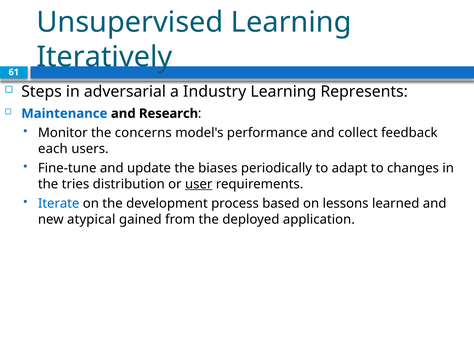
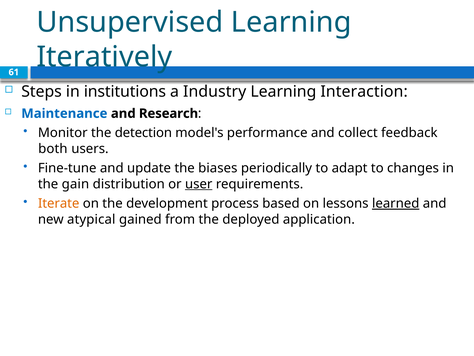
adversarial: adversarial -> institutions (125, 92)
Represents: Represents -> Interaction (364, 92)
concerns: concerns -> detection (143, 133)
each: each -> both (53, 149)
tries: tries -> gain (75, 184)
Iterate colour: blue -> orange (59, 203)
learned underline: none -> present (396, 203)
